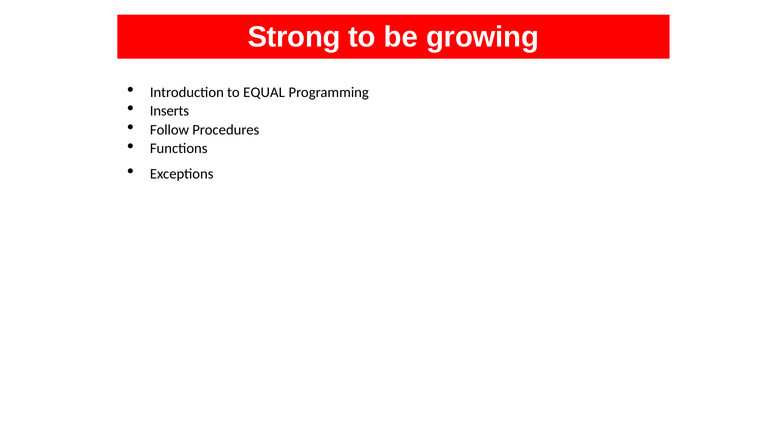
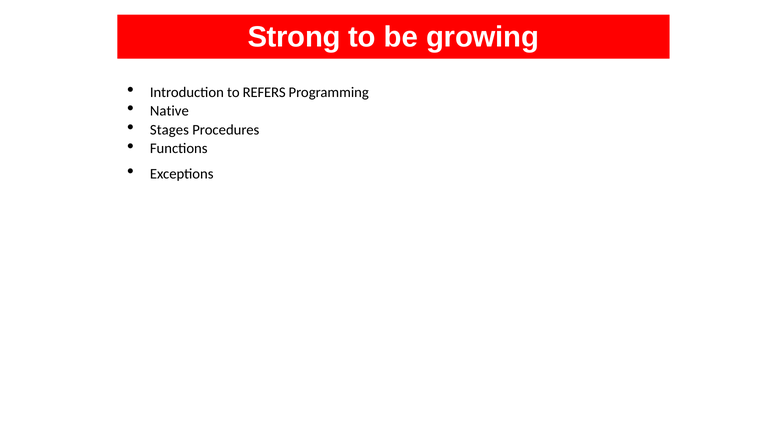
EQUAL: EQUAL -> REFERS (264, 92)
Inserts: Inserts -> Native (169, 111)
Follow: Follow -> Stages (169, 130)
